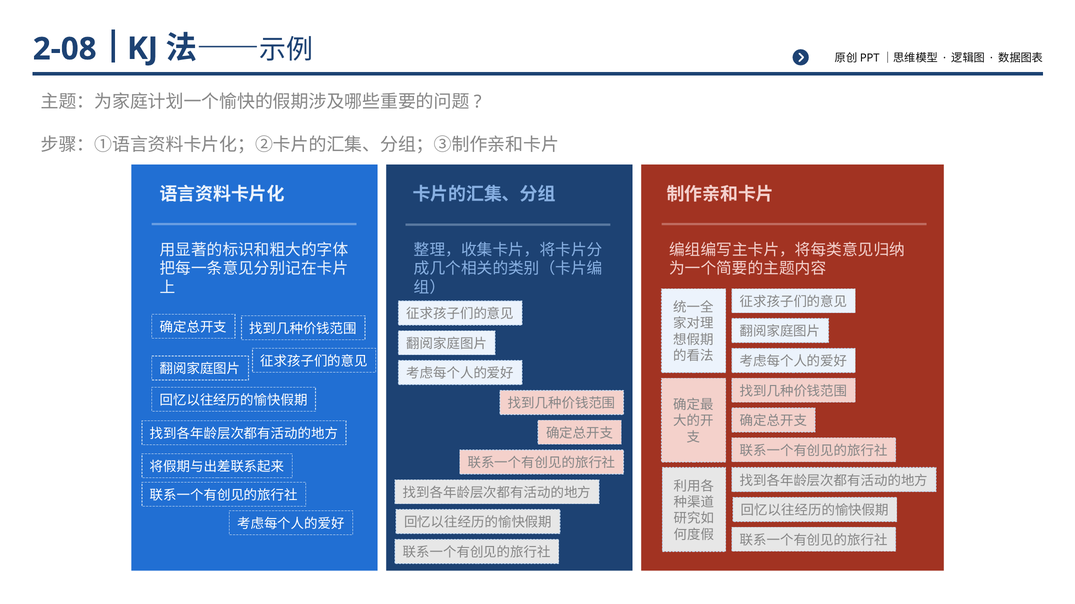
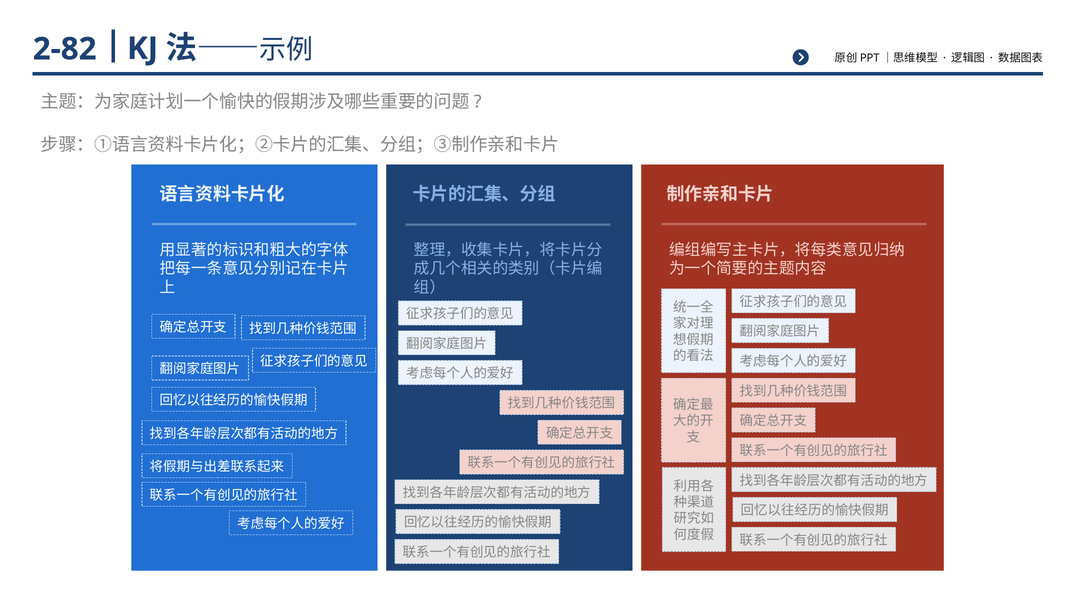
2-08: 2-08 -> 2-82 (65, 49)
